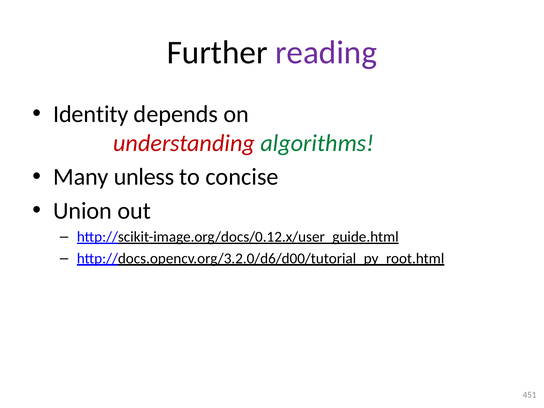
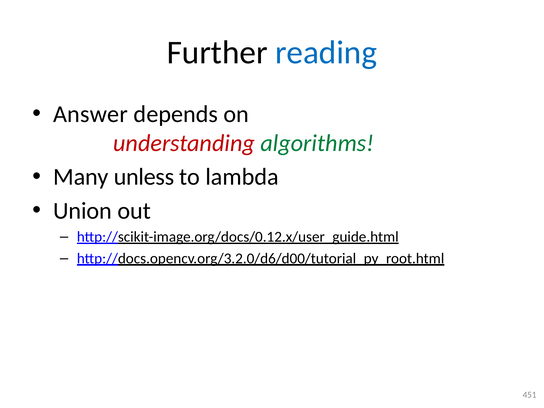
reading colour: purple -> blue (326, 53)
Identity: Identity -> Answer (91, 114)
concise: concise -> lambda (242, 177)
